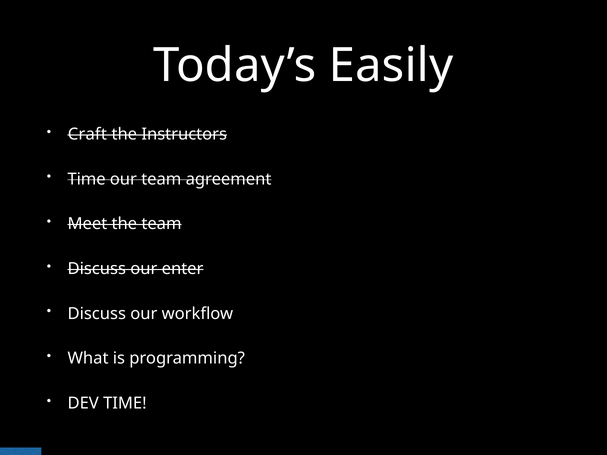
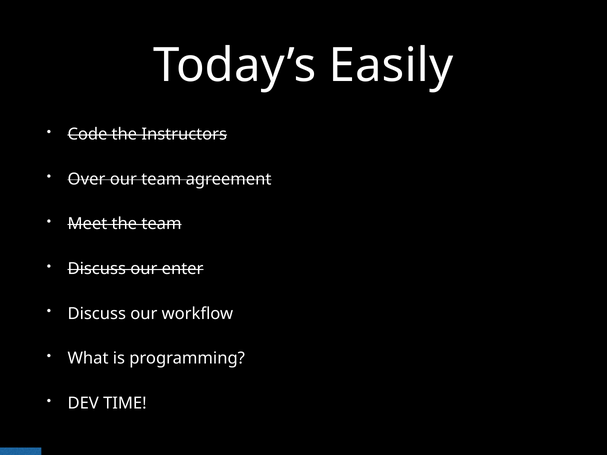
Craft: Craft -> Code (87, 134)
Time: Time -> Over (87, 179)
